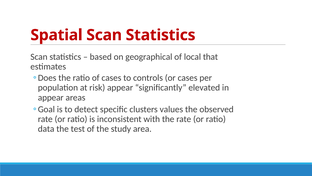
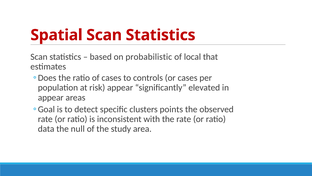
geographical: geographical -> probabilistic (149, 57)
values: values -> points (171, 109)
test: test -> null (78, 129)
